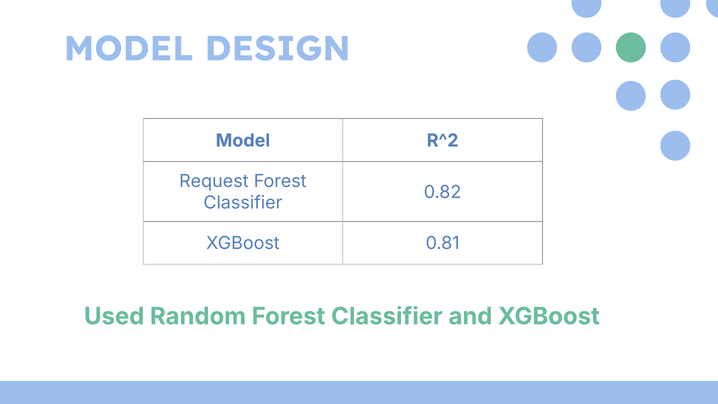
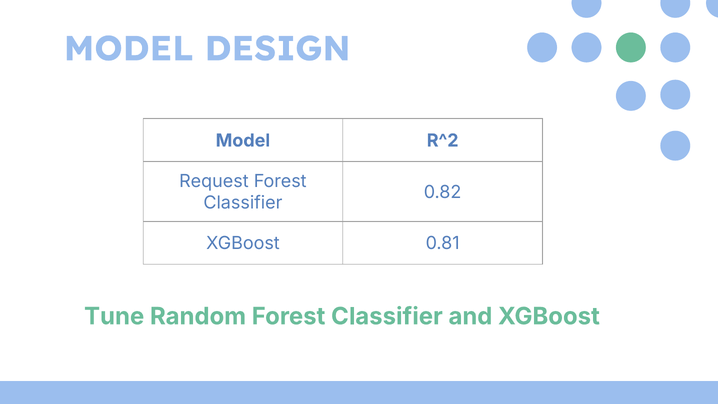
Used: Used -> Tune (114, 316)
